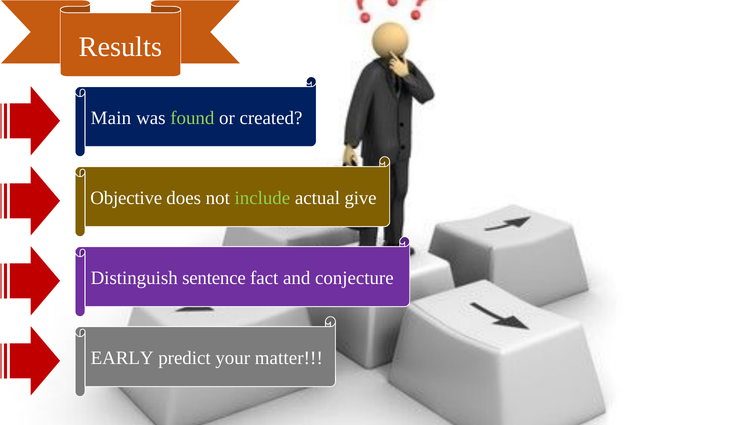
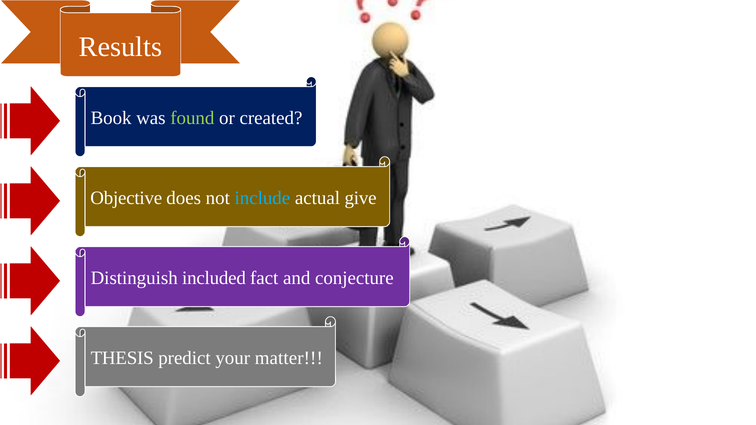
Main: Main -> Book (111, 118)
include colour: light green -> light blue (262, 198)
sentence: sentence -> included (214, 278)
EARLY: EARLY -> THESIS (122, 358)
